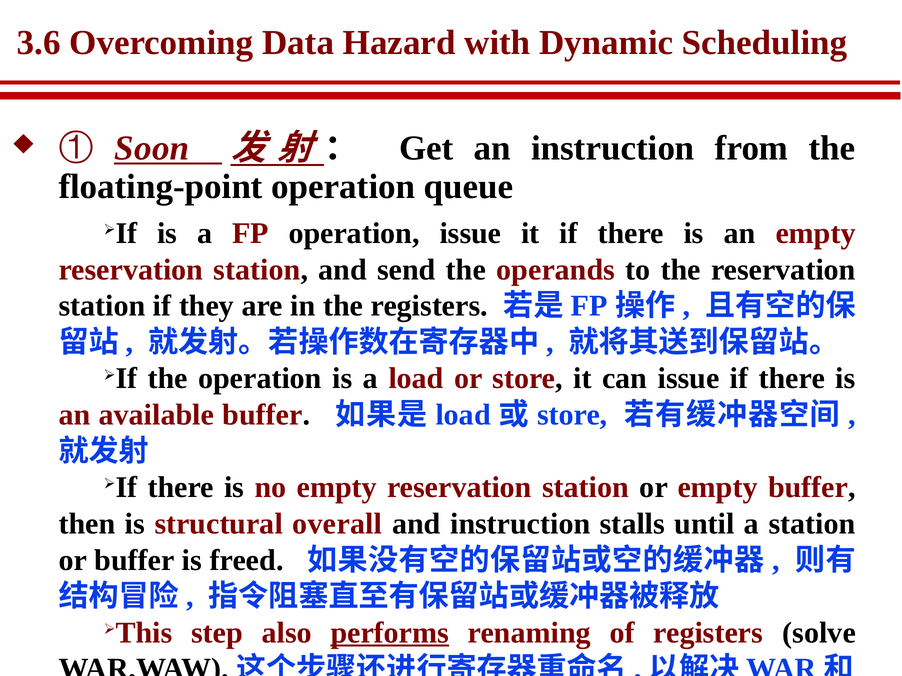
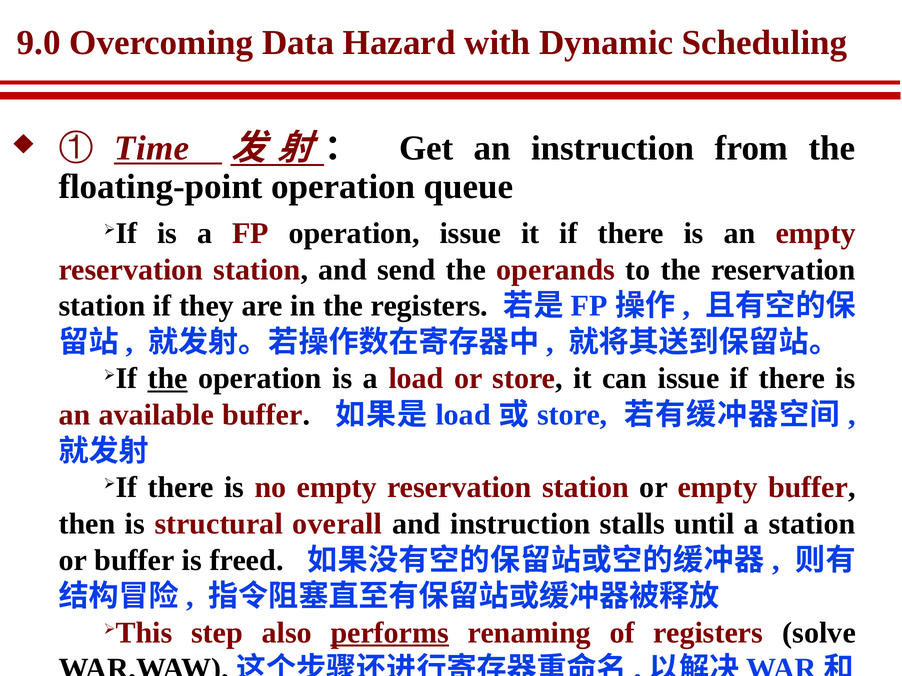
3.6: 3.6 -> 9.0 (39, 42)
Soon: Soon -> Time (152, 148)
the underline: none -> present (168, 379)
